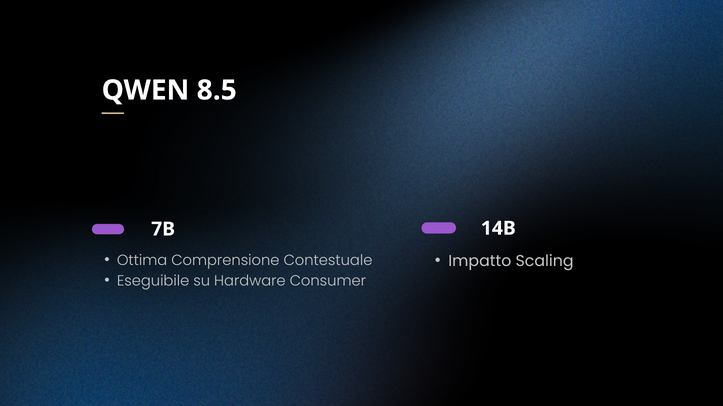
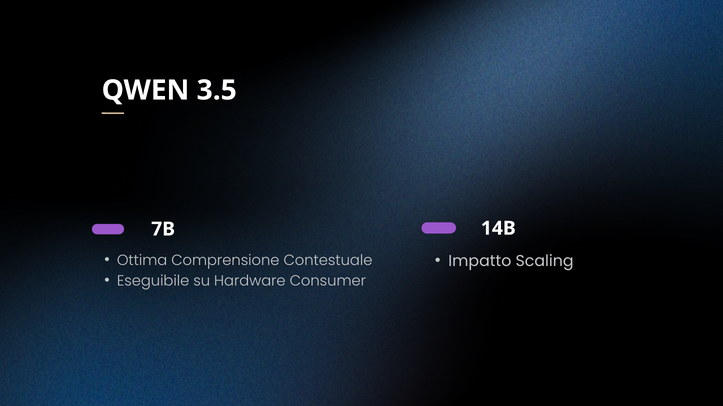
8.5: 8.5 -> 3.5 (217, 90)
